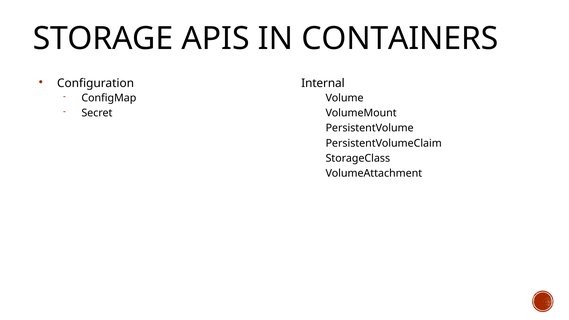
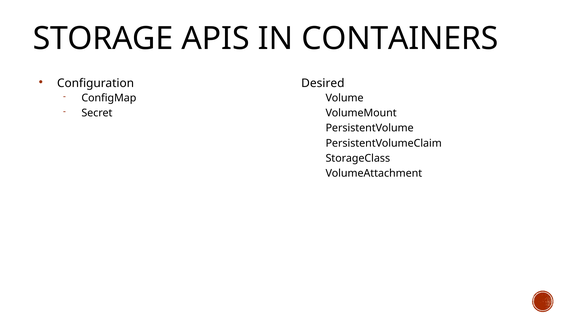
Internal: Internal -> Desired (323, 83)
